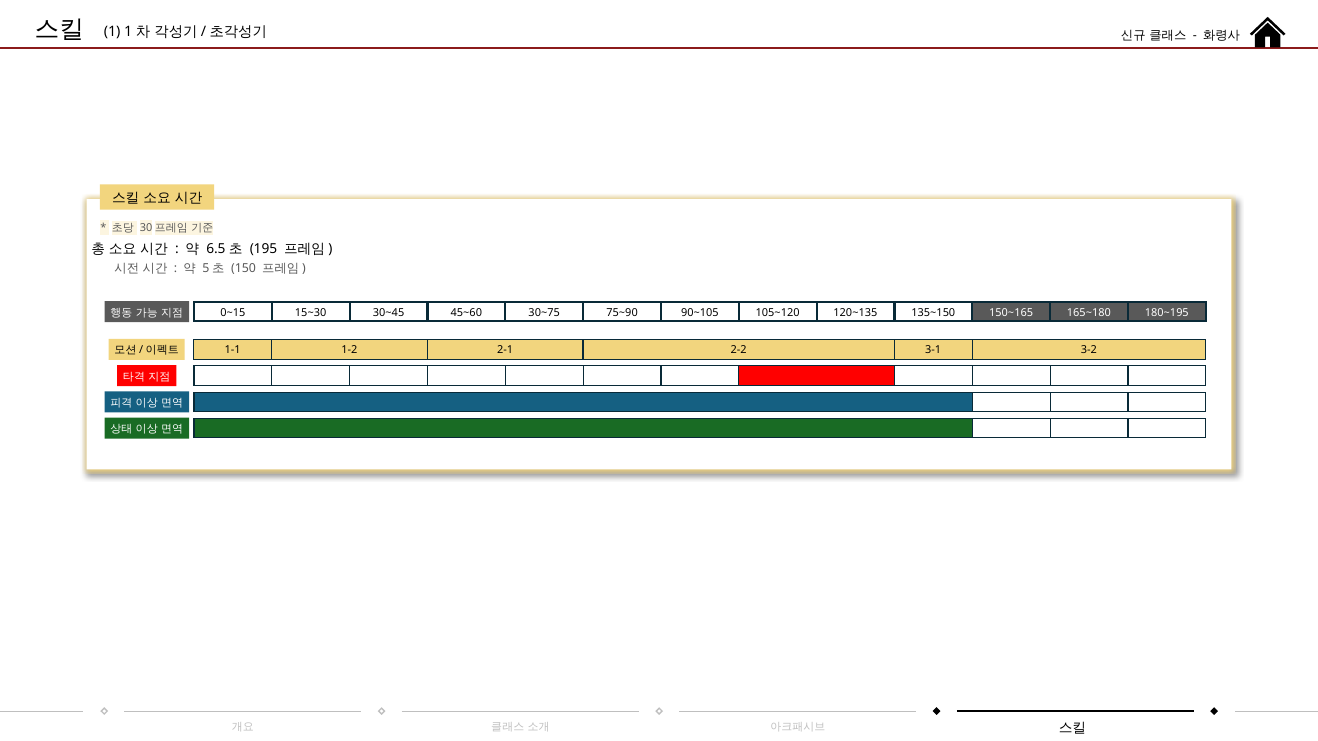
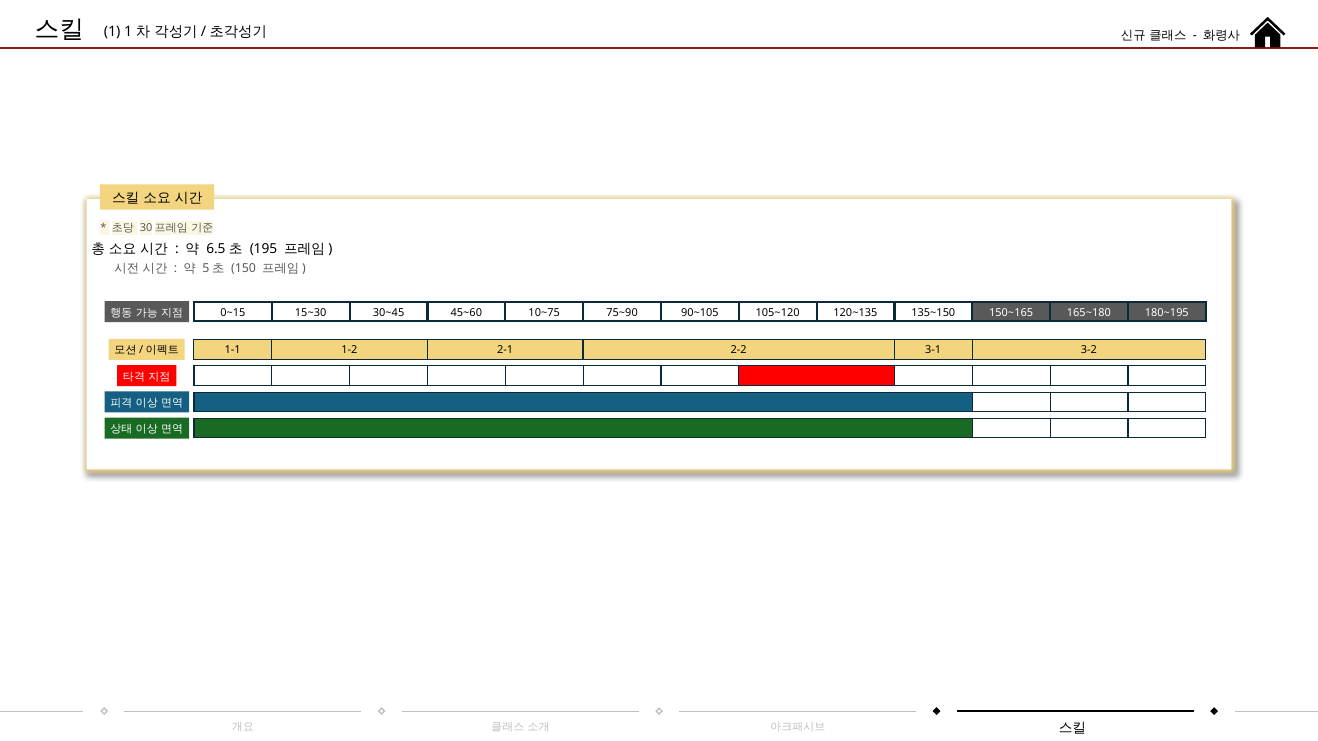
30~75: 30~75 -> 10~75 (544, 313)
